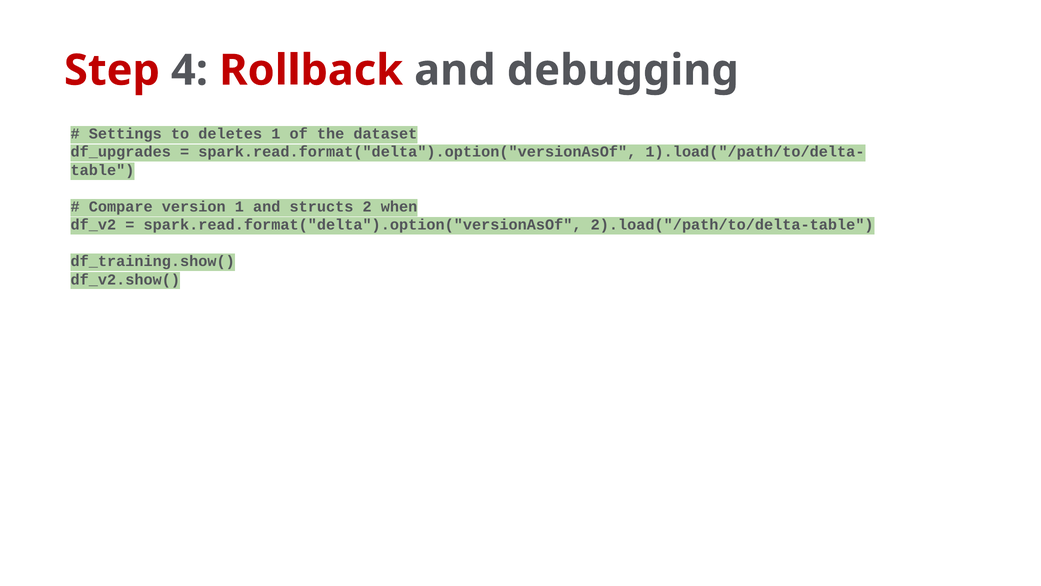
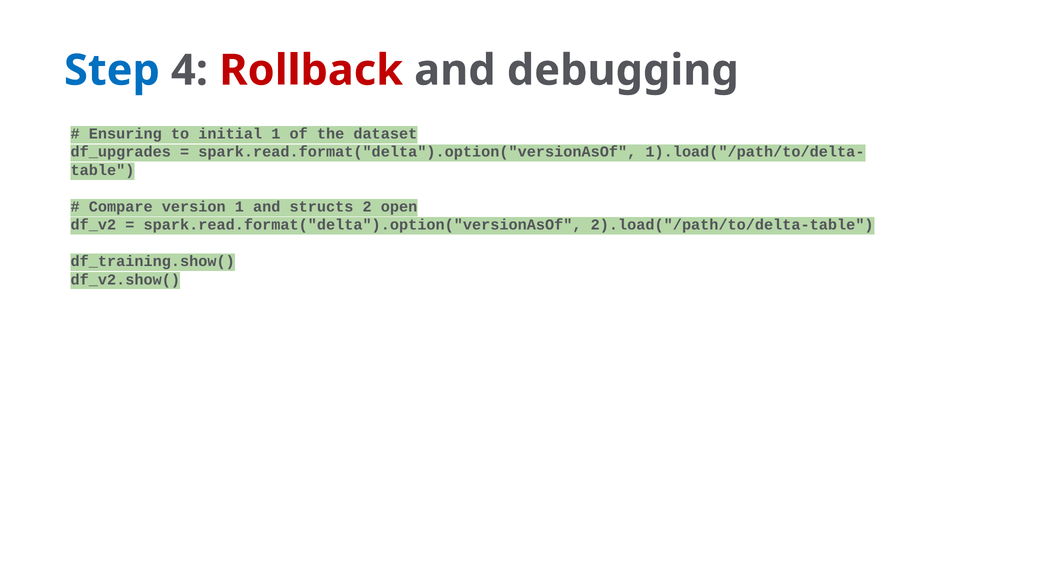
Step colour: red -> blue (112, 70)
Settings: Settings -> Ensuring (125, 134)
deletes: deletes -> initial (230, 134)
when: when -> open (399, 207)
